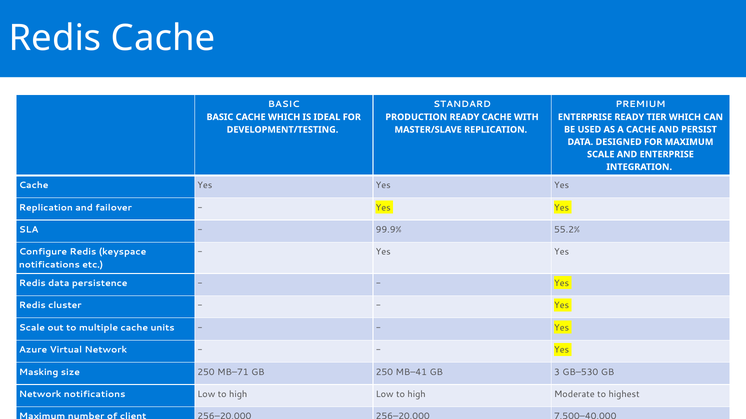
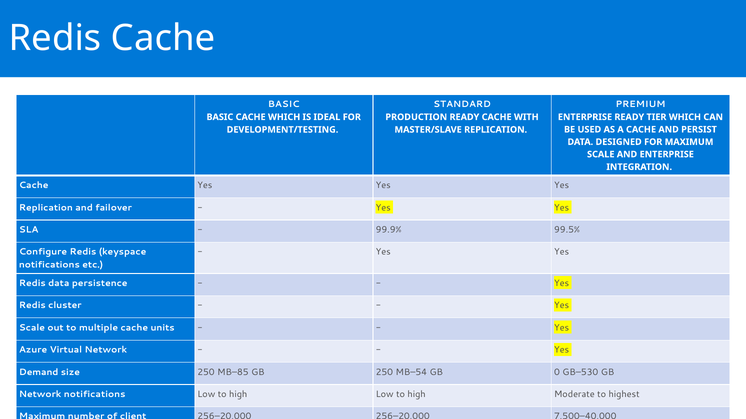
55.2%: 55.2% -> 99.5% (567, 230)
Masking: Masking -> Demand (39, 373)
MB–71: MB–71 -> MB–85 (233, 373)
MB–41: MB–41 -> MB–54 (411, 373)
3: 3 -> 0 (557, 373)
